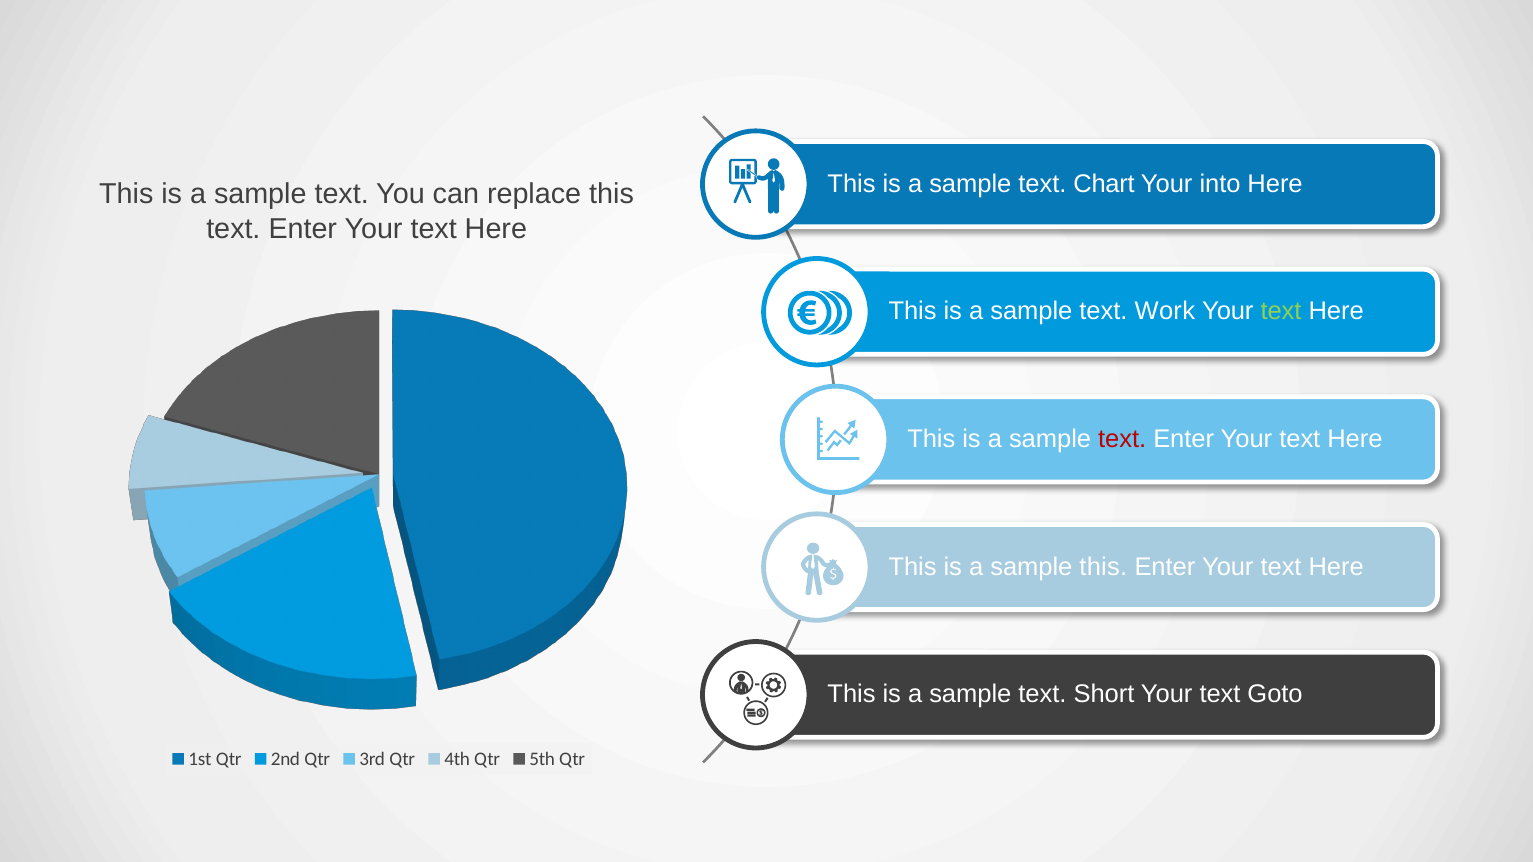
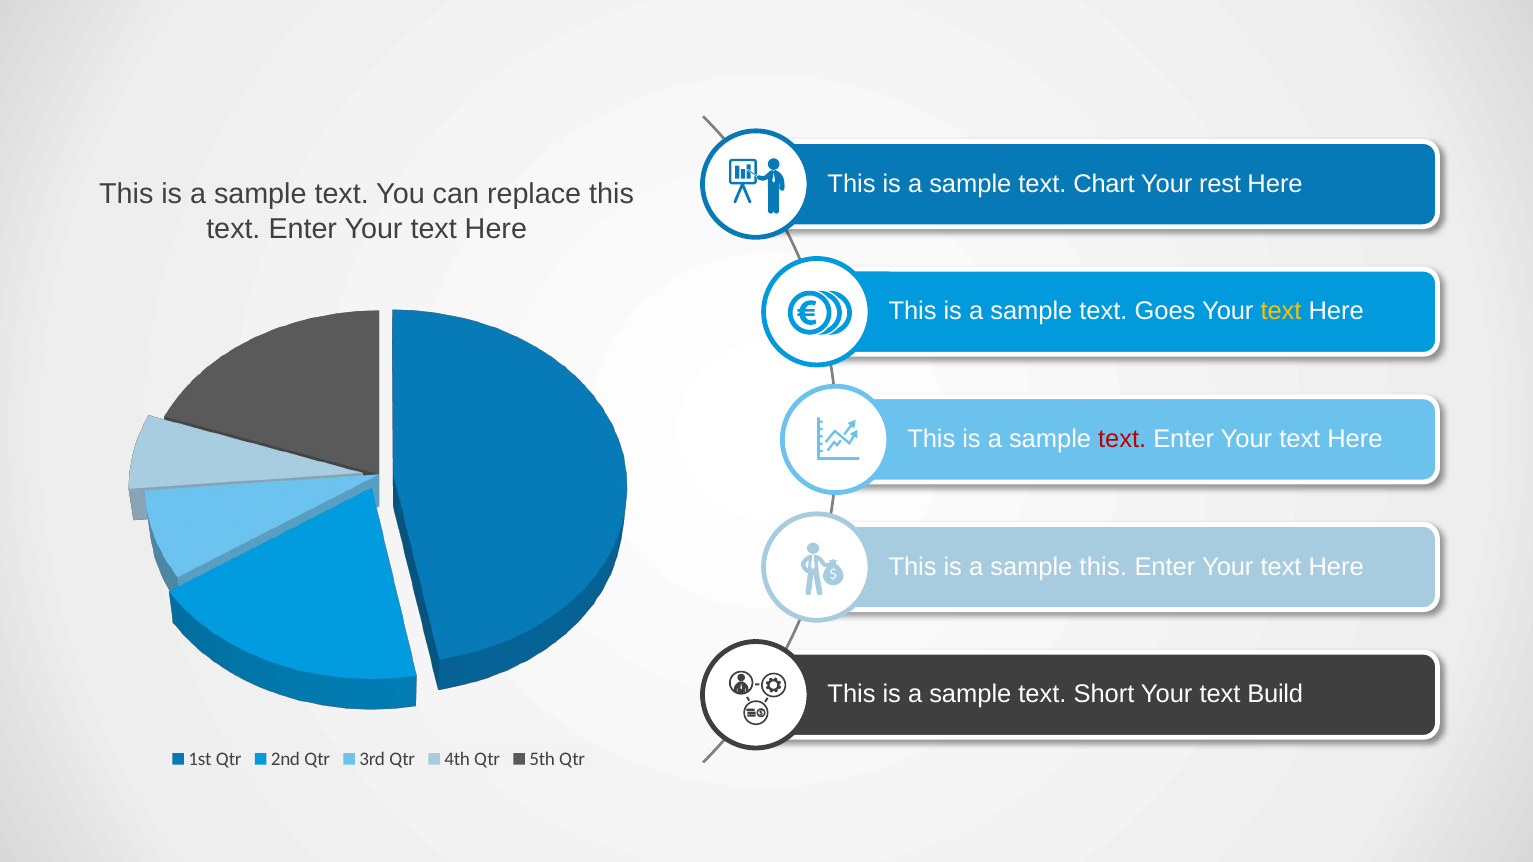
into: into -> rest (1220, 184)
Work: Work -> Goes (1165, 312)
text colour: light green -> yellow (1281, 312)
Goto: Goto -> Build (1275, 695)
